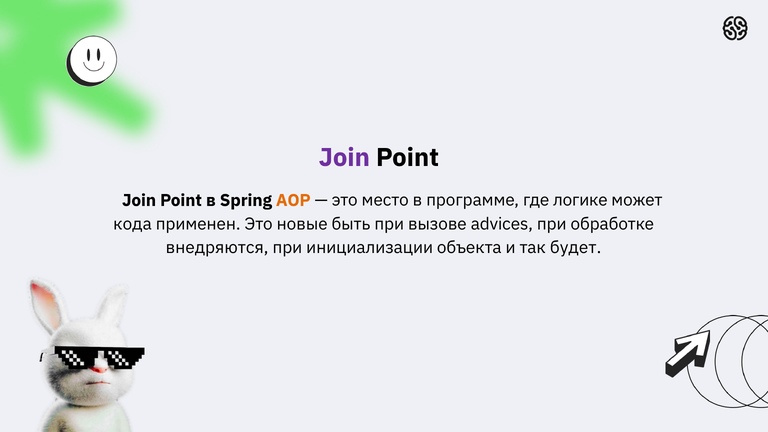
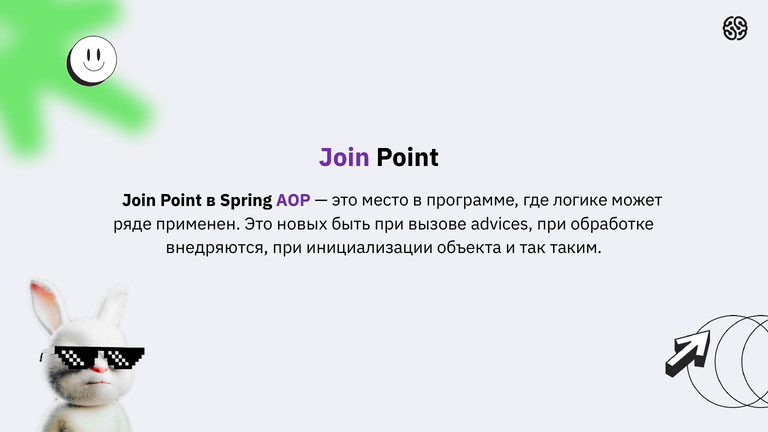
AOP colour: orange -> purple (293, 200)
кода: кода -> ряде (133, 224)
новые: новые -> новых (302, 224)
будет: будет -> таким (576, 247)
